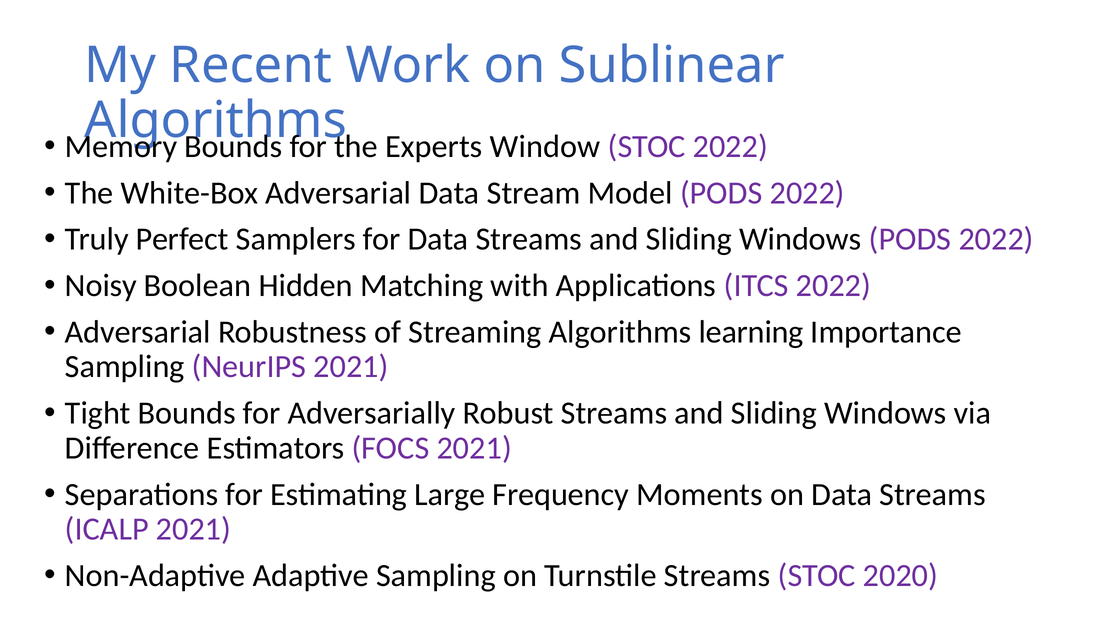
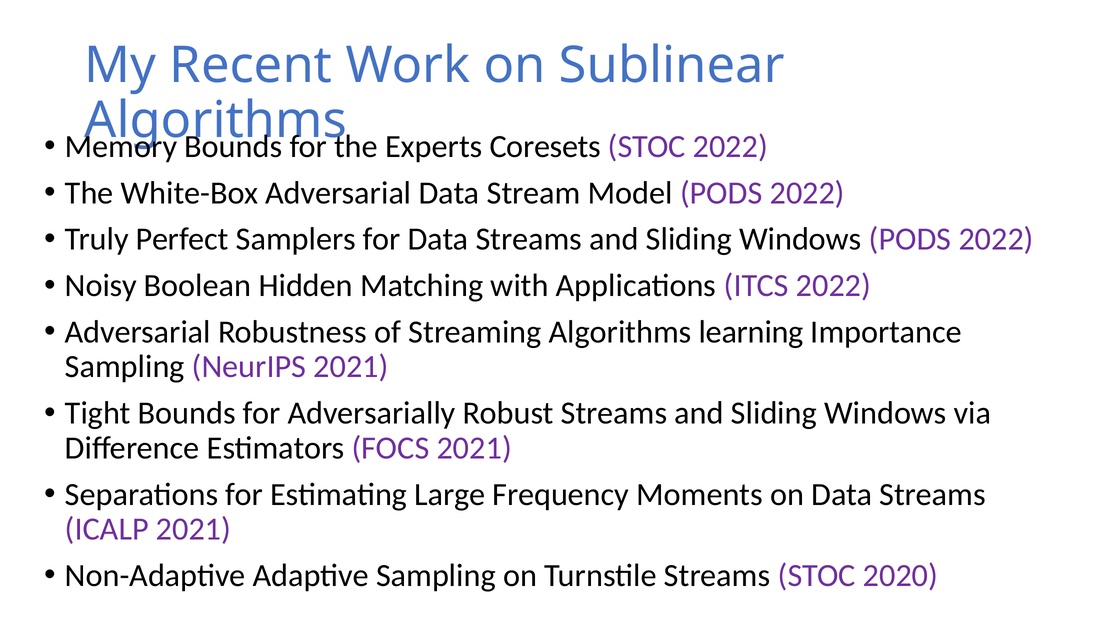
Window: Window -> Coresets (545, 146)
